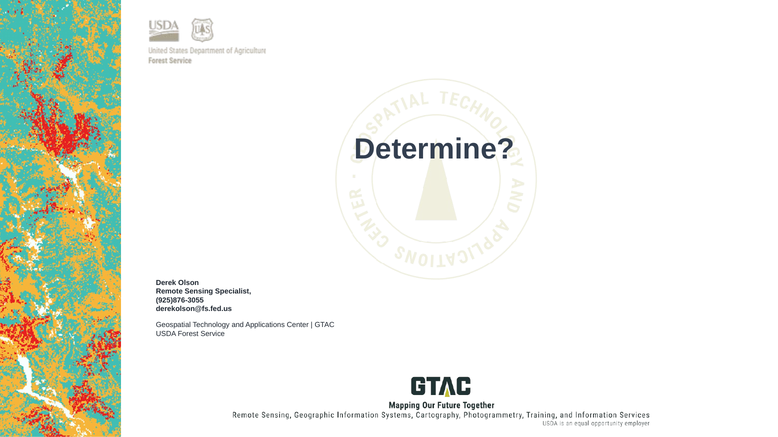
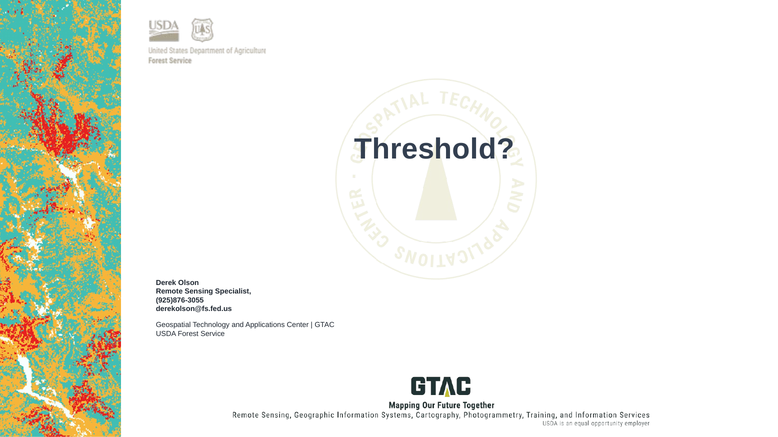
Determine: Determine -> Threshold (434, 150)
